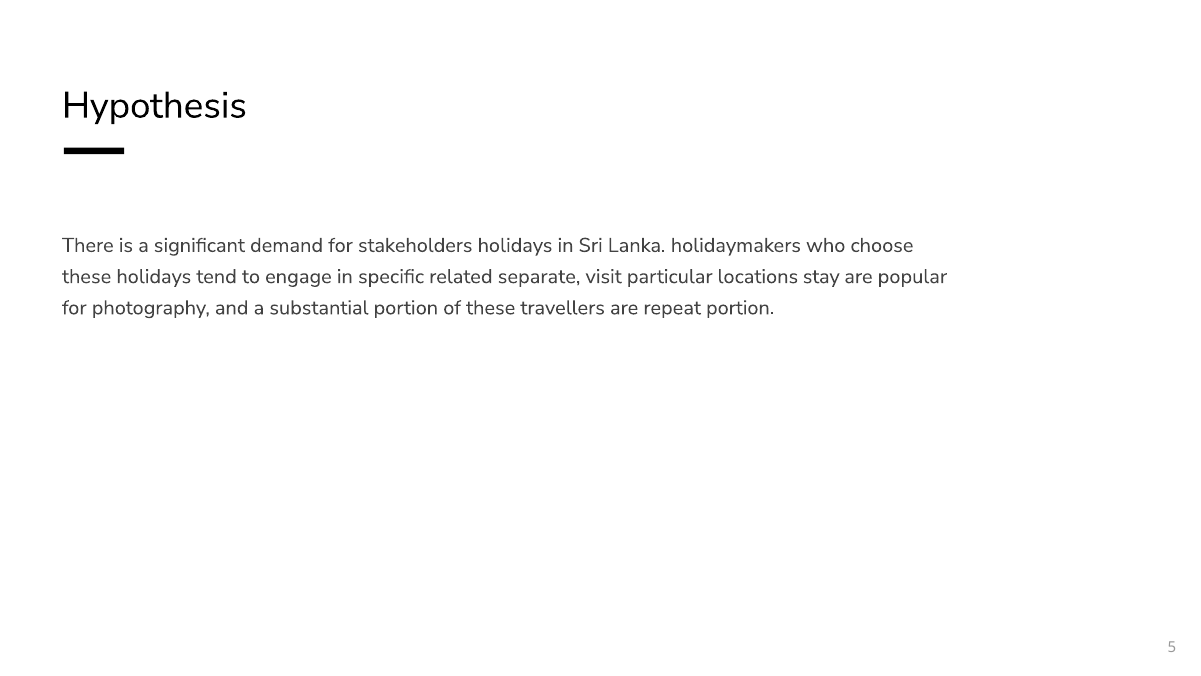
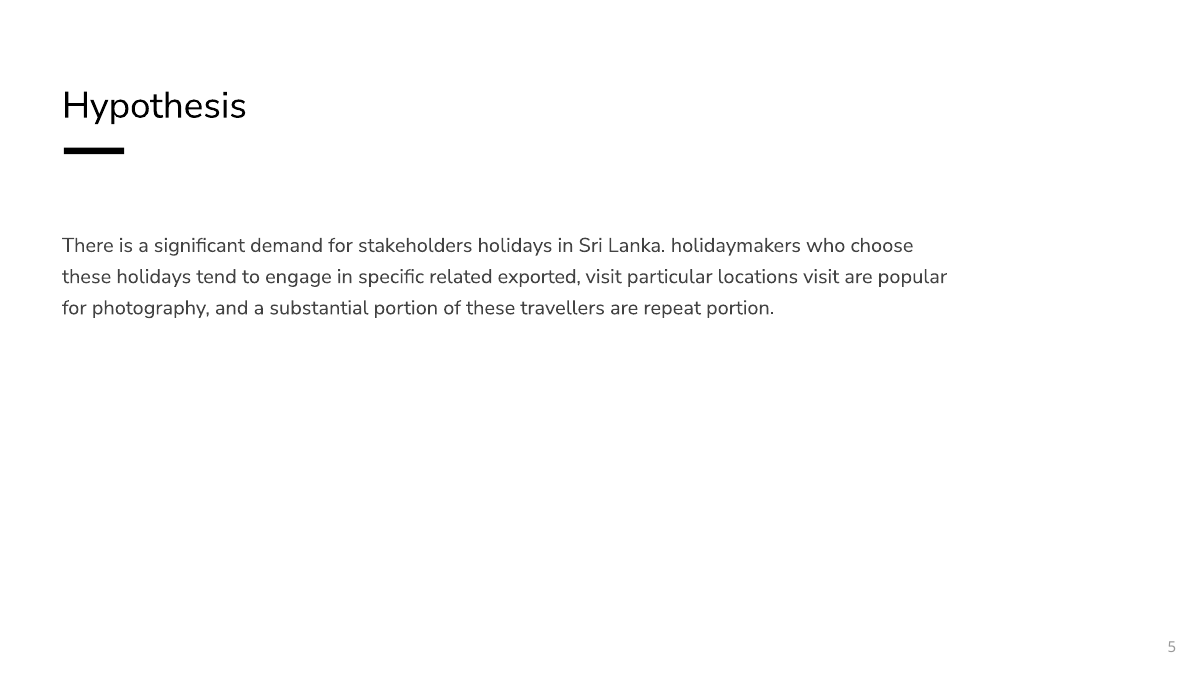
separate: separate -> exported (539, 276)
locations stay: stay -> visit (821, 276)
